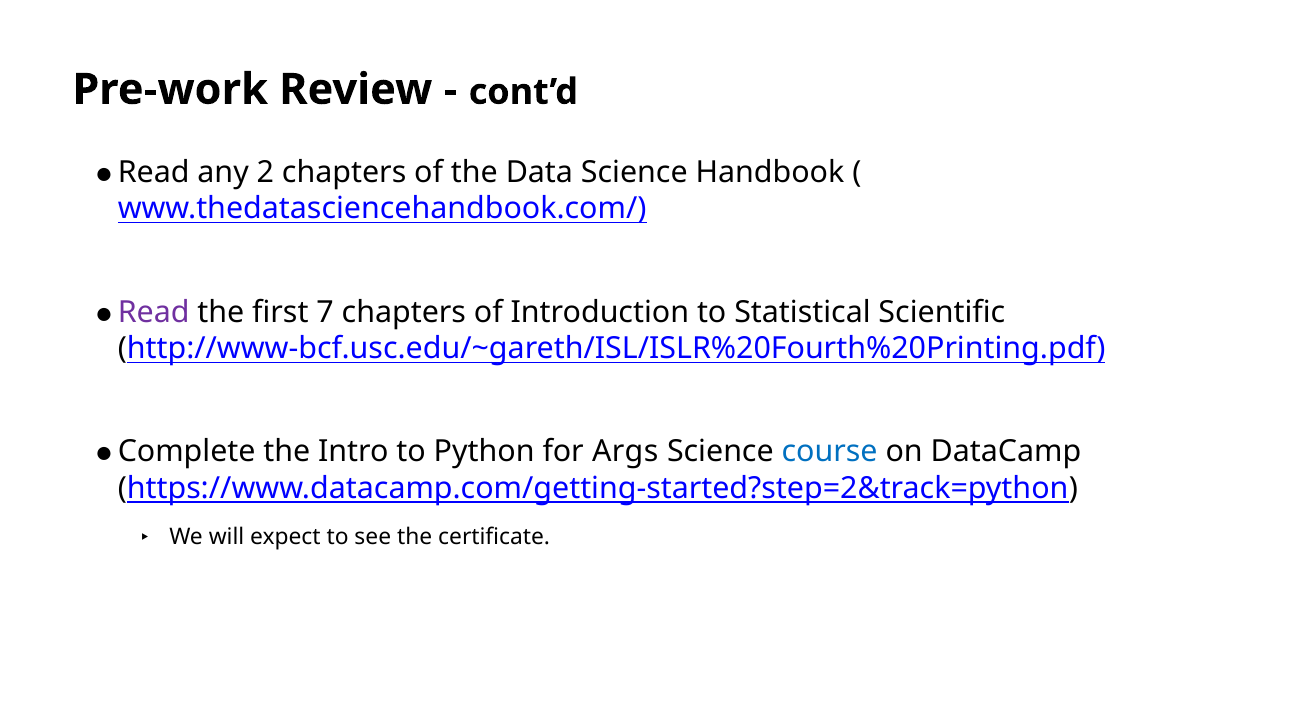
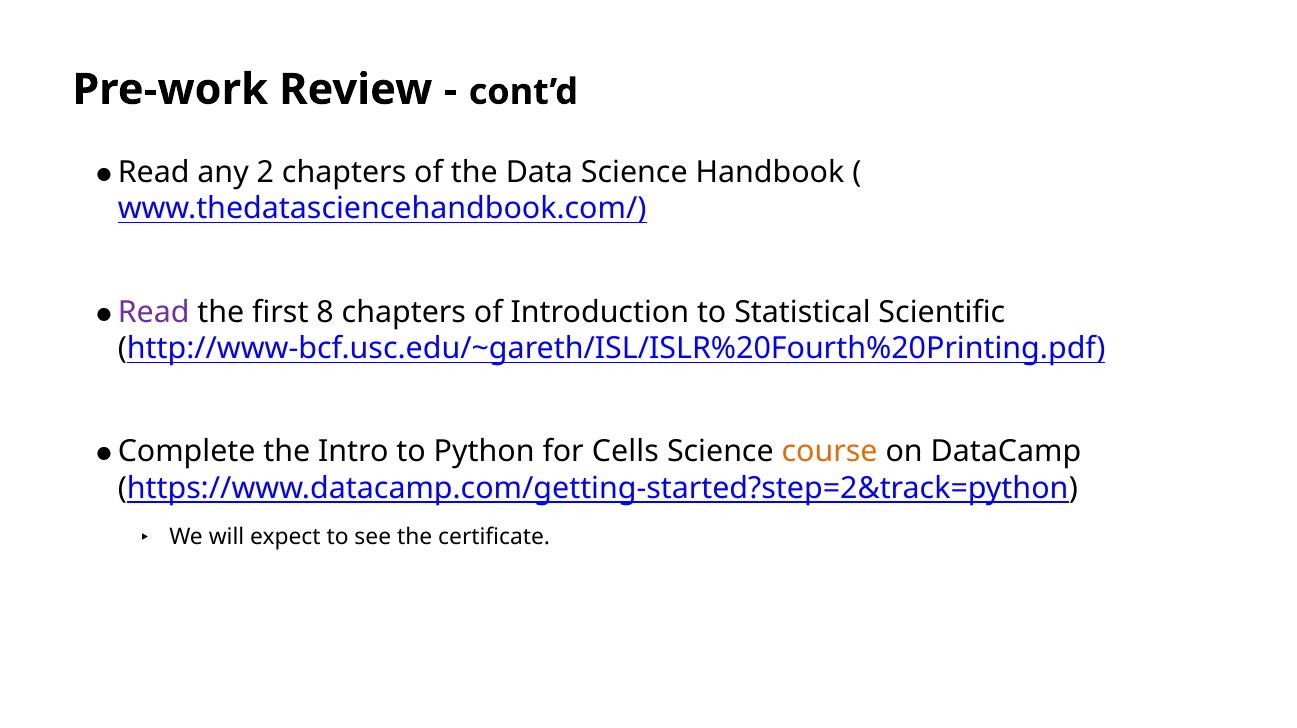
7: 7 -> 8 (325, 312)
Args: Args -> Cells (625, 452)
course colour: blue -> orange (830, 452)
